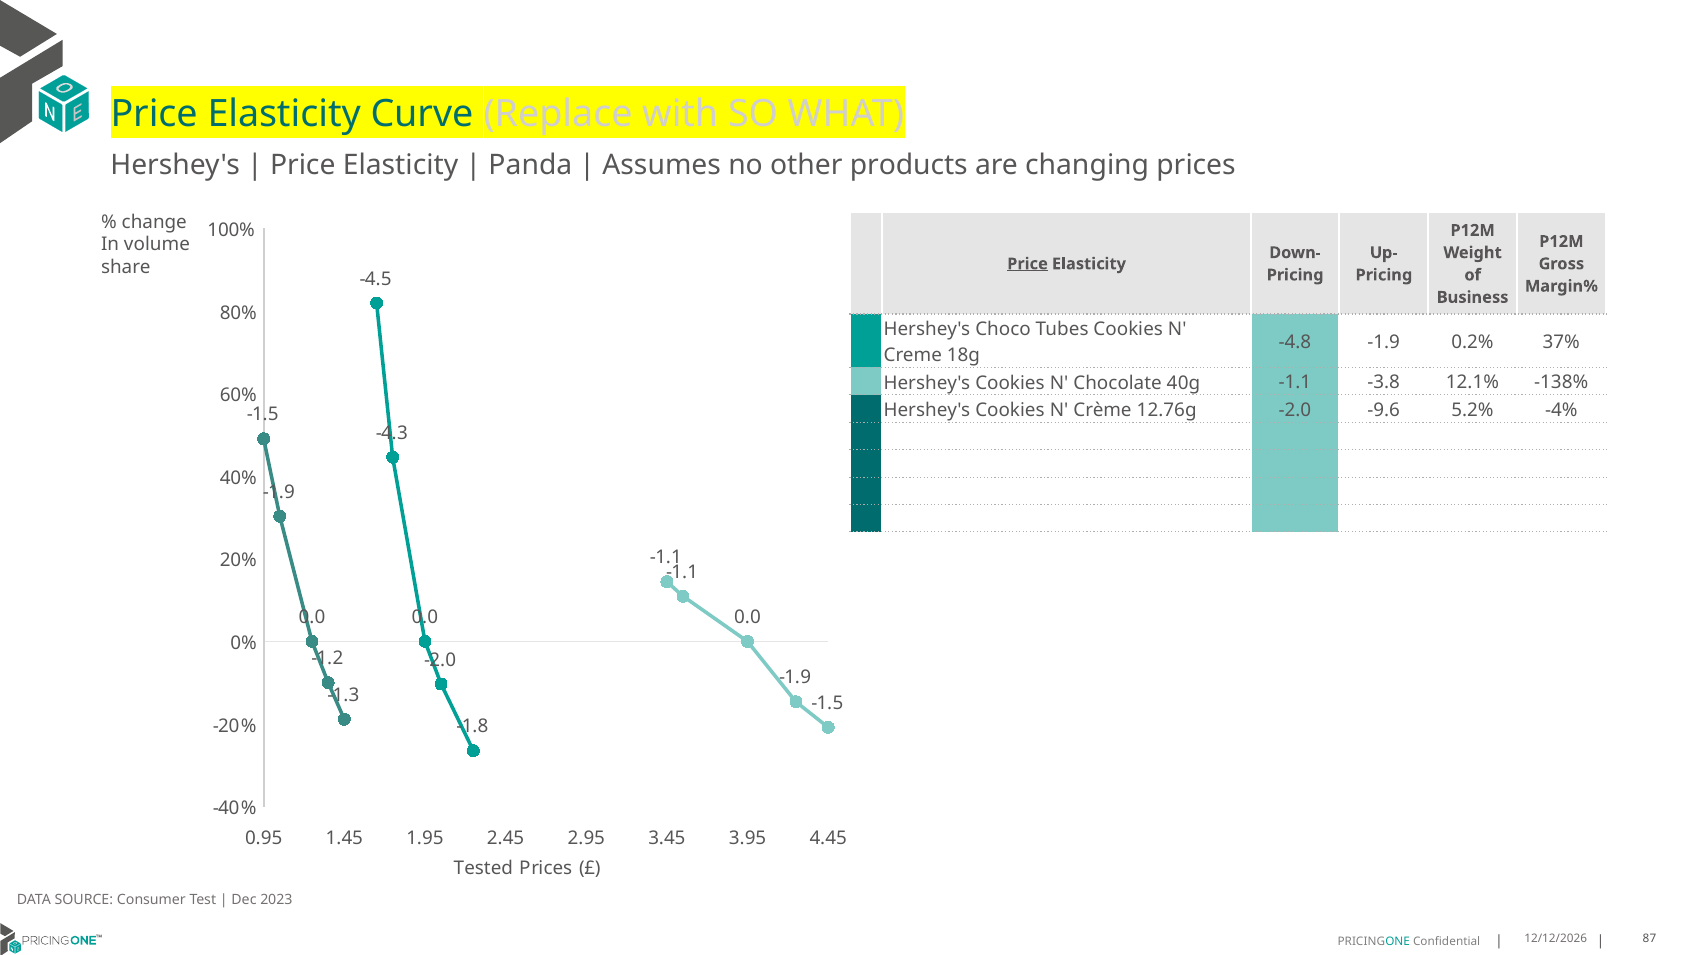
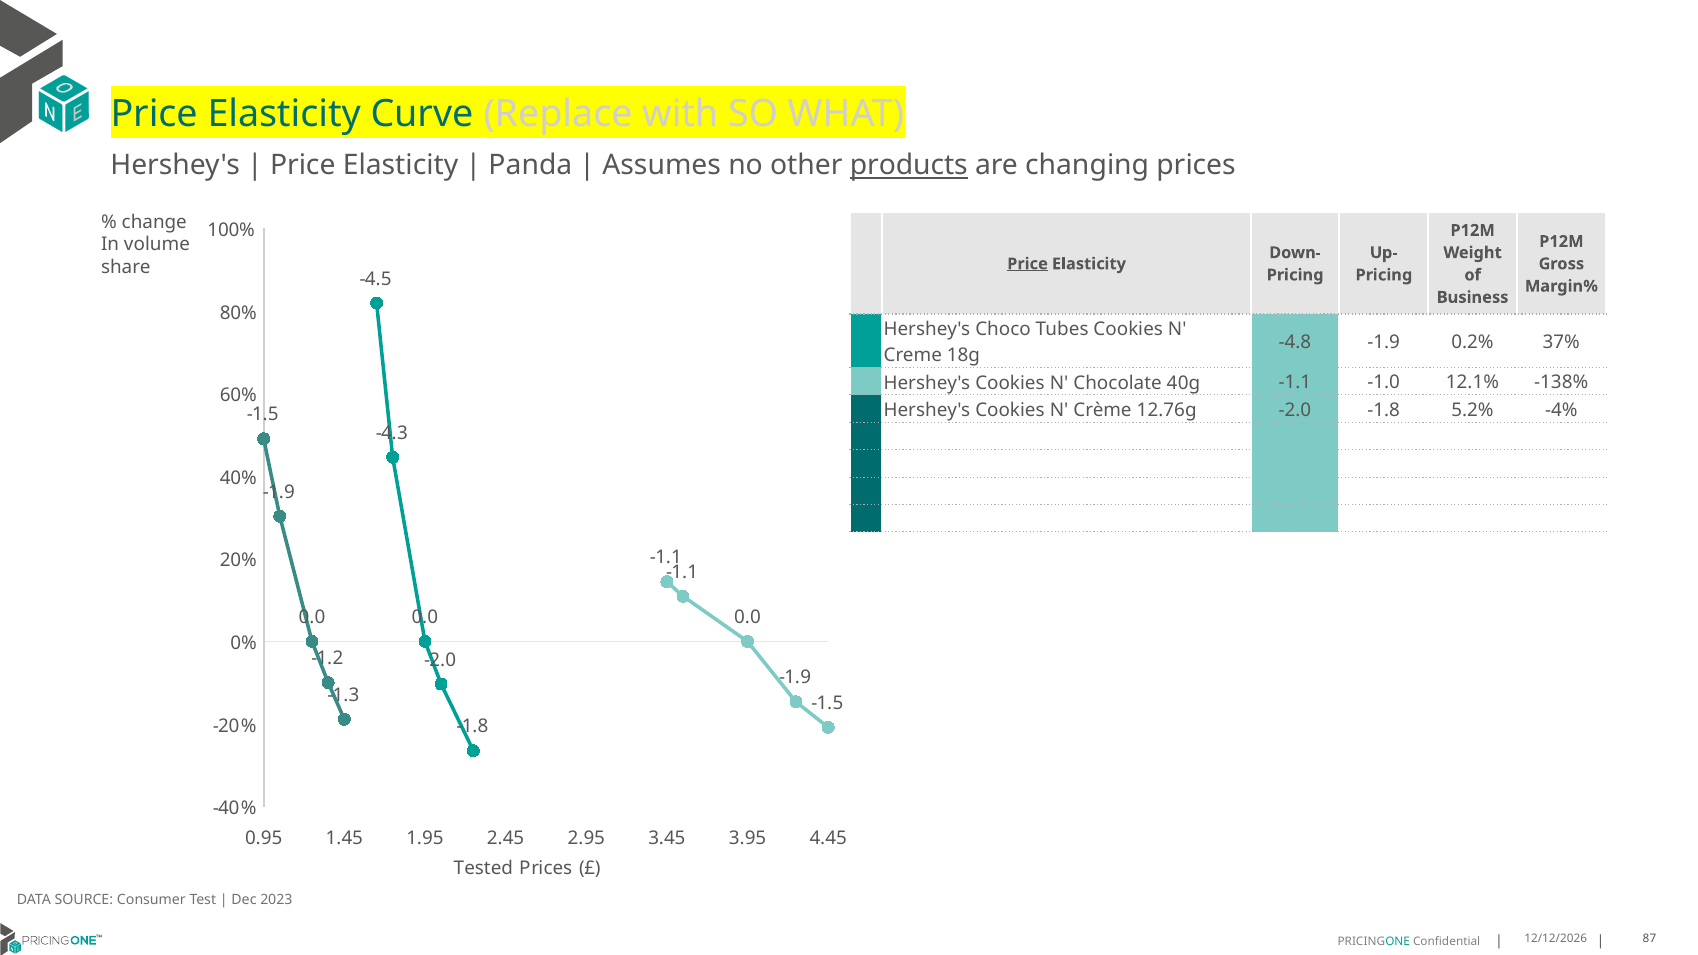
products underline: none -> present (909, 166)
-3.8: -3.8 -> -1.0 (1384, 383)
12.76g -2.0 -9.6: -9.6 -> -1.8 (1384, 410)
